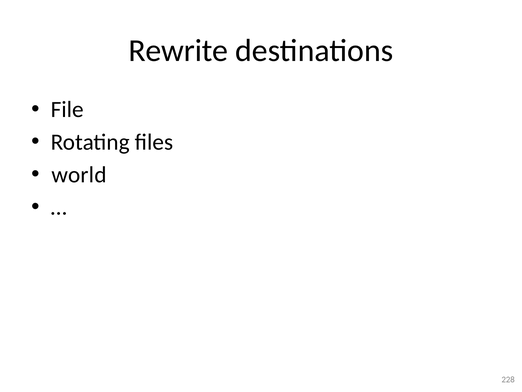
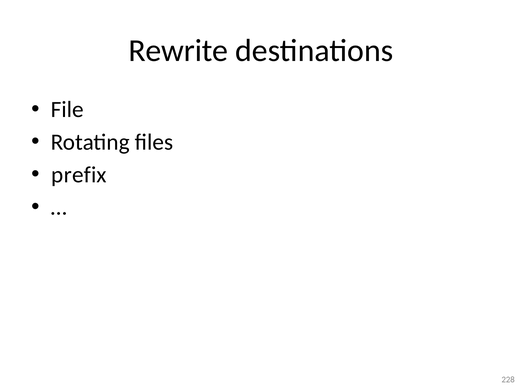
world: world -> prefix (79, 174)
